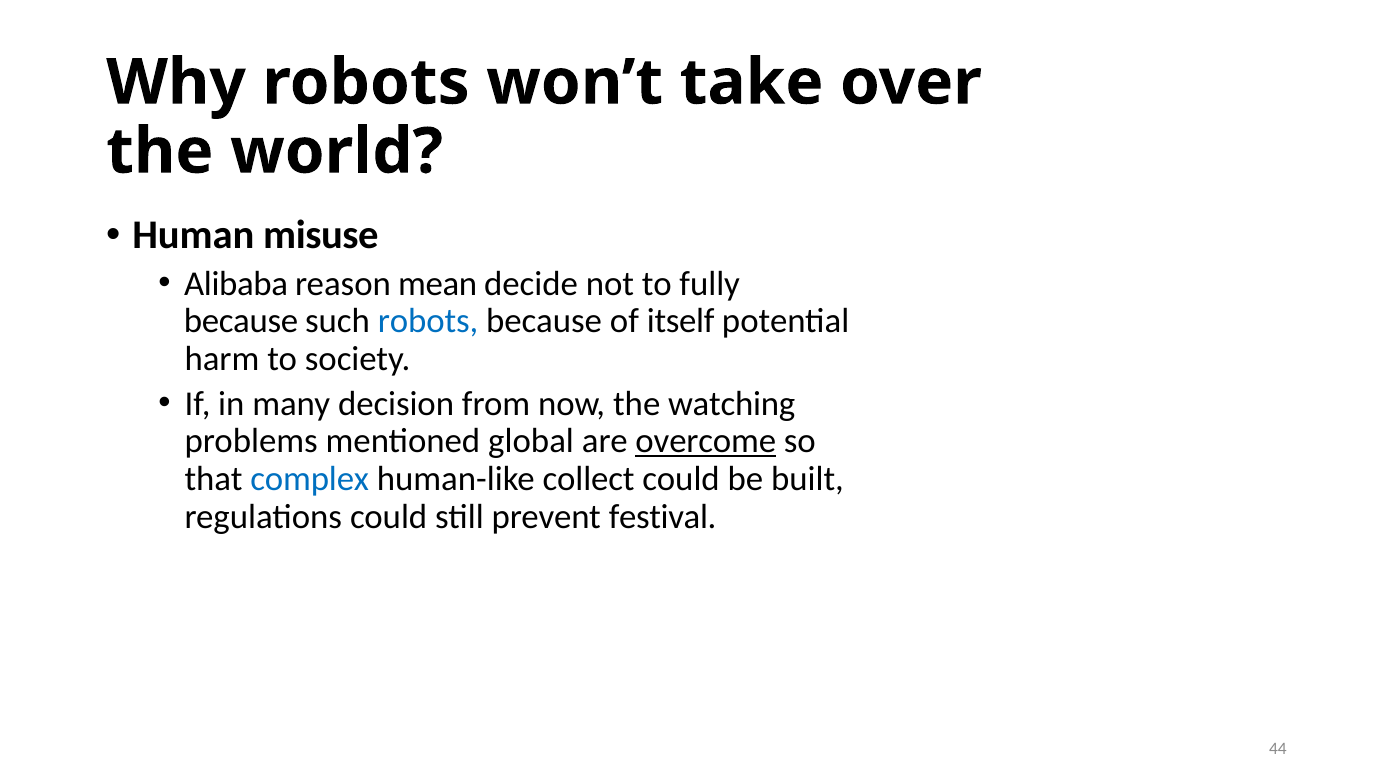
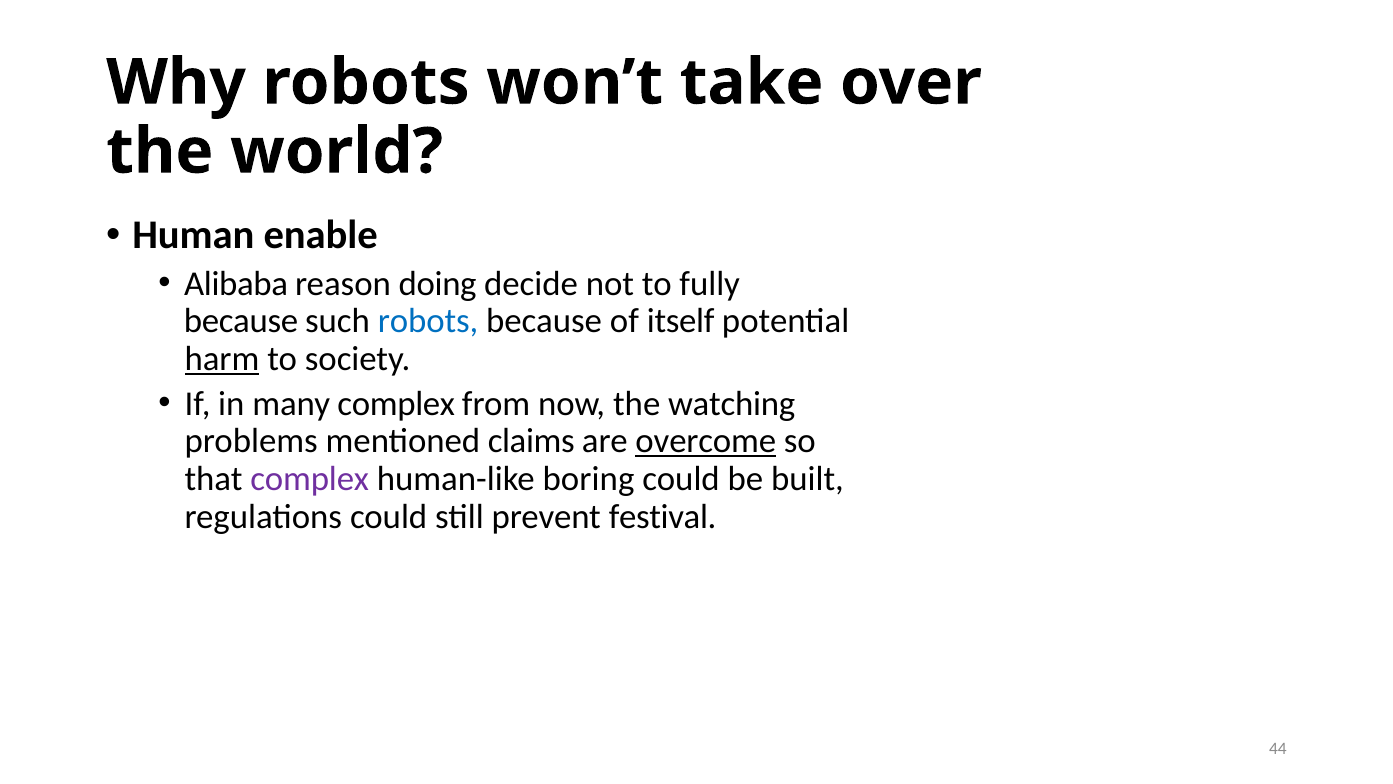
misuse: misuse -> enable (321, 235)
mean: mean -> doing (438, 283)
harm underline: none -> present (222, 359)
many decision: decision -> complex (396, 403)
global: global -> claims (531, 441)
complex colour: blue -> purple (310, 479)
collect: collect -> boring (589, 479)
